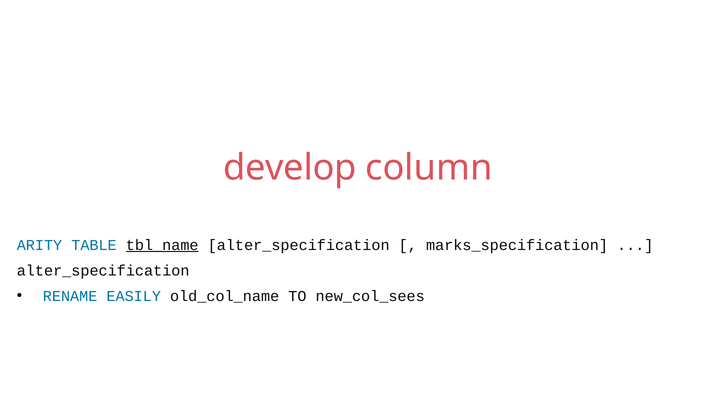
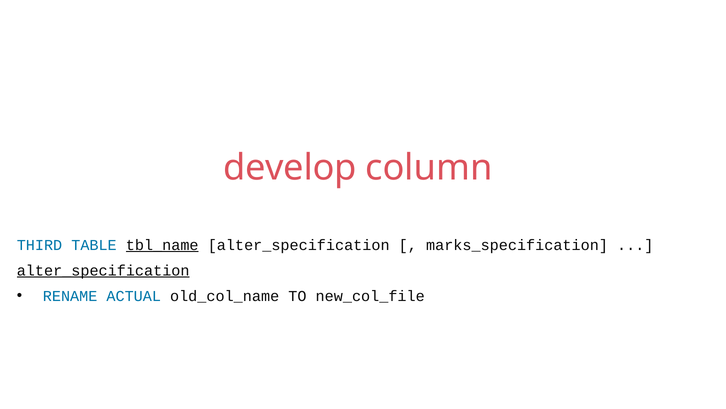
ARITY: ARITY -> THIRD (39, 245)
alter_specification underline: none -> present (103, 270)
EASILY: EASILY -> ACTUAL (134, 296)
new_col_sees: new_col_sees -> new_col_file (370, 296)
